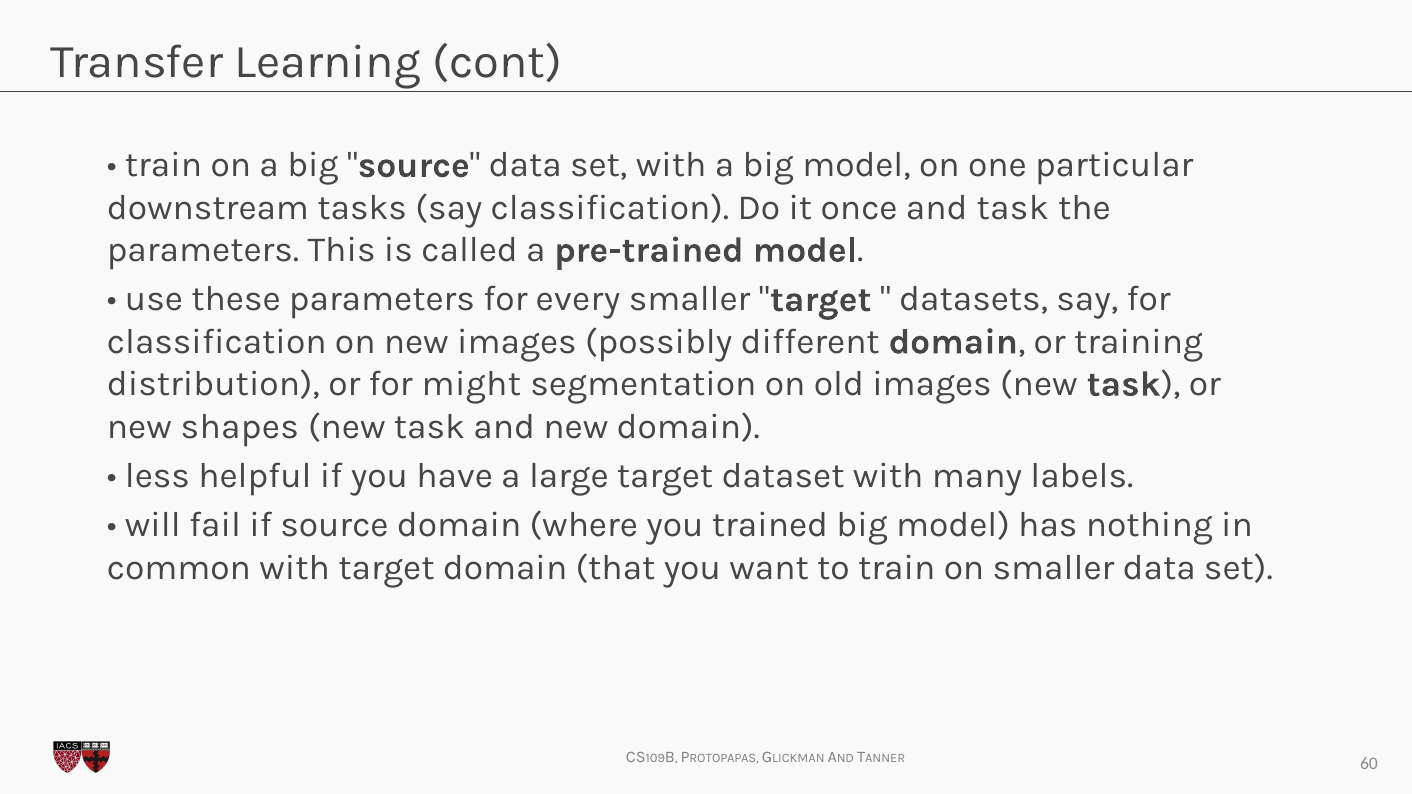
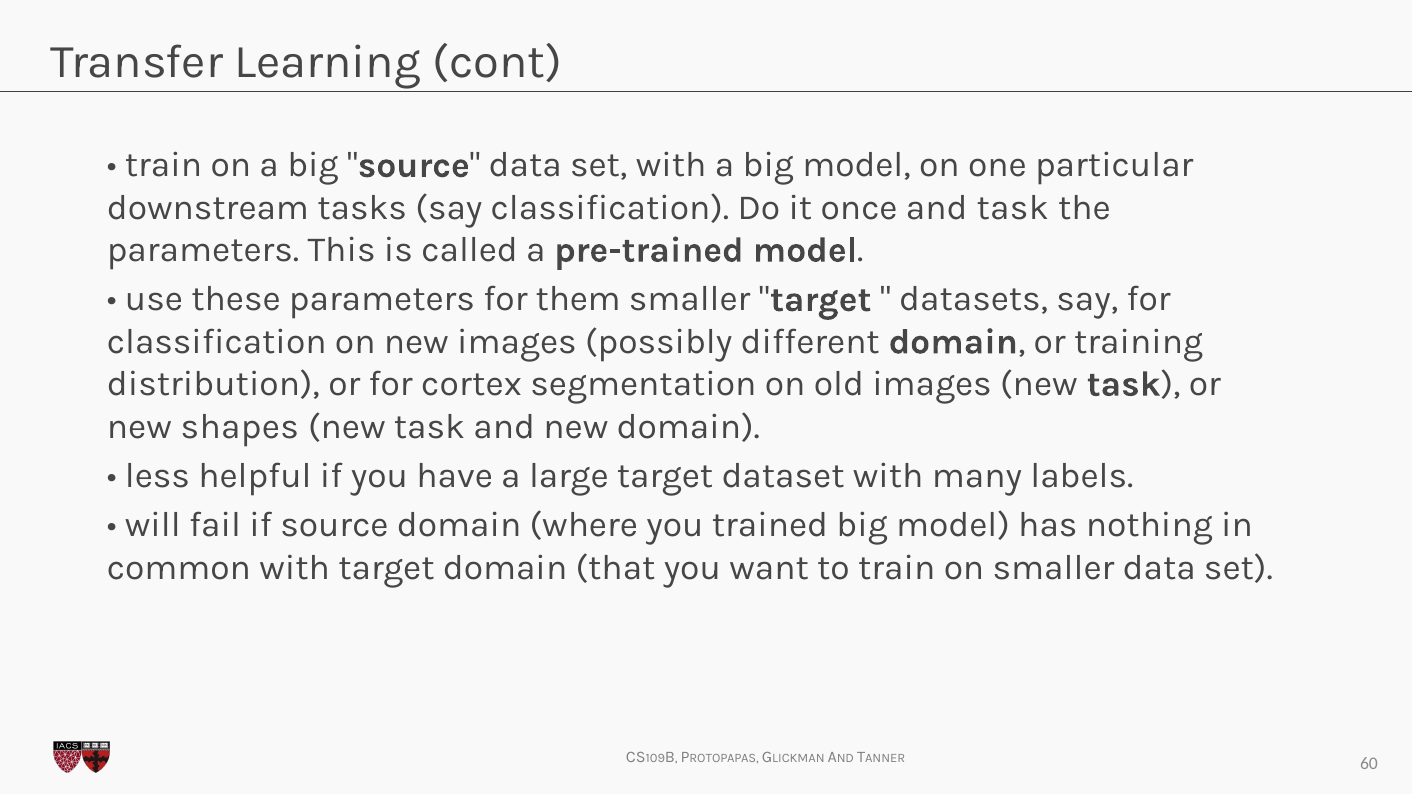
every: every -> them (578, 299)
might: might -> cortex (472, 384)
